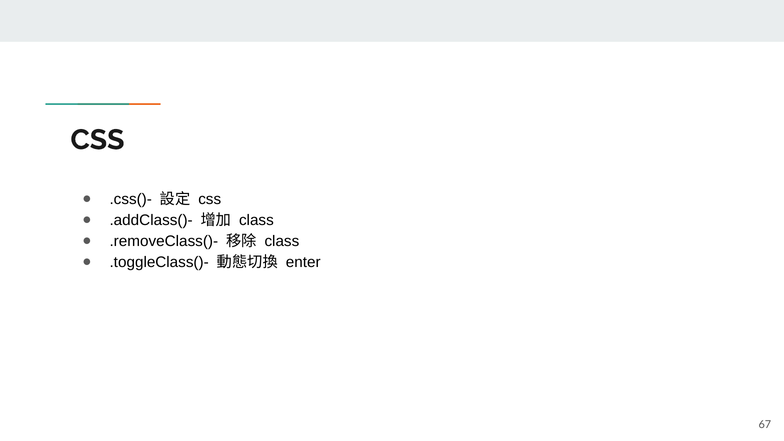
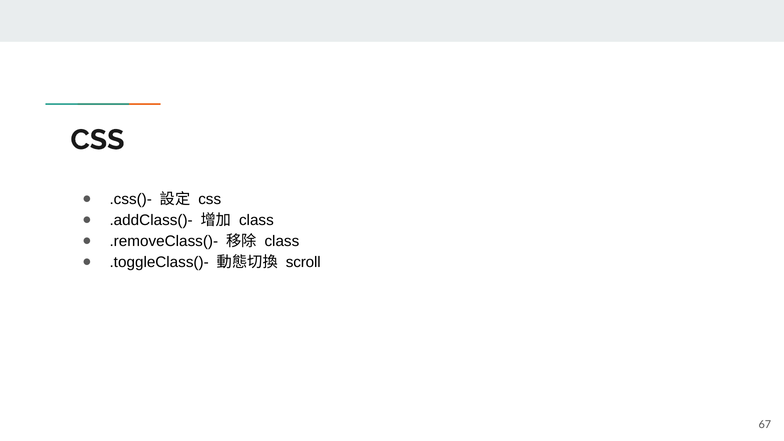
enter: enter -> scroll (303, 262)
